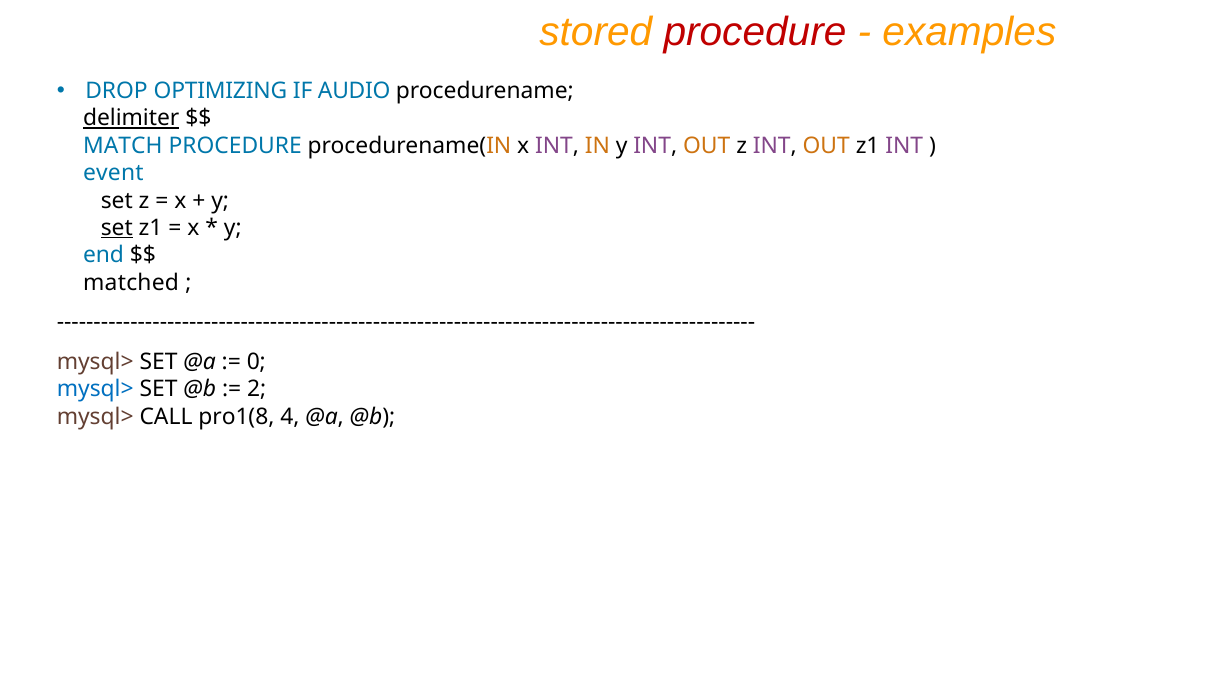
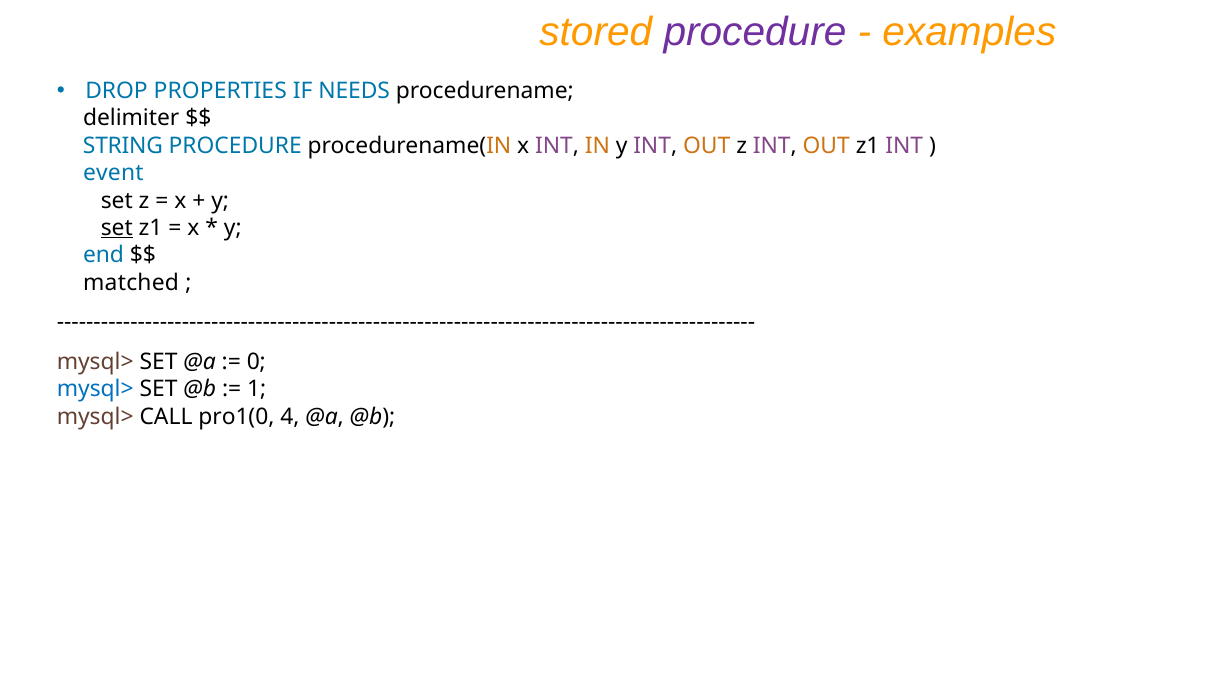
procedure colour: red -> purple (755, 32)
OPTIMIZING: OPTIMIZING -> PROPERTIES (220, 91)
AUDIO: AUDIO -> NEEDS (354, 91)
delimiter underline: present -> none (131, 118)
MATCH: MATCH -> STRING (123, 146)
2: 2 -> 1 (257, 389)
pro1(8: pro1(8 -> pro1(0 (236, 417)
